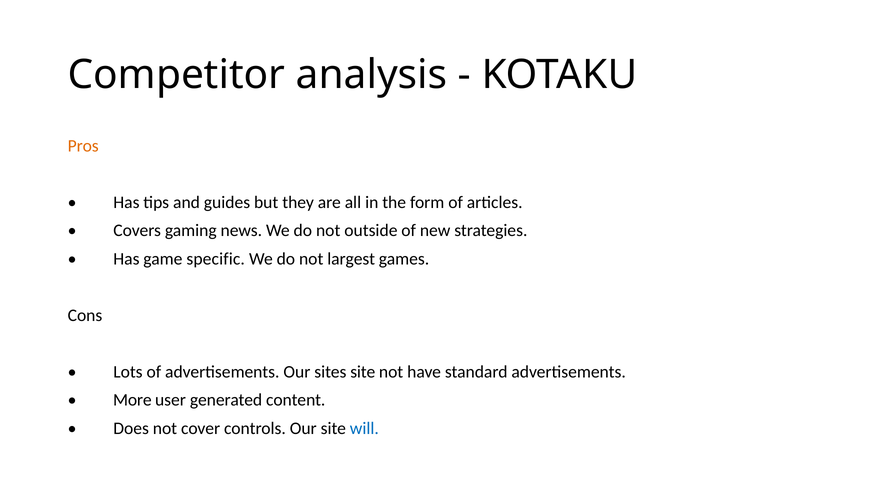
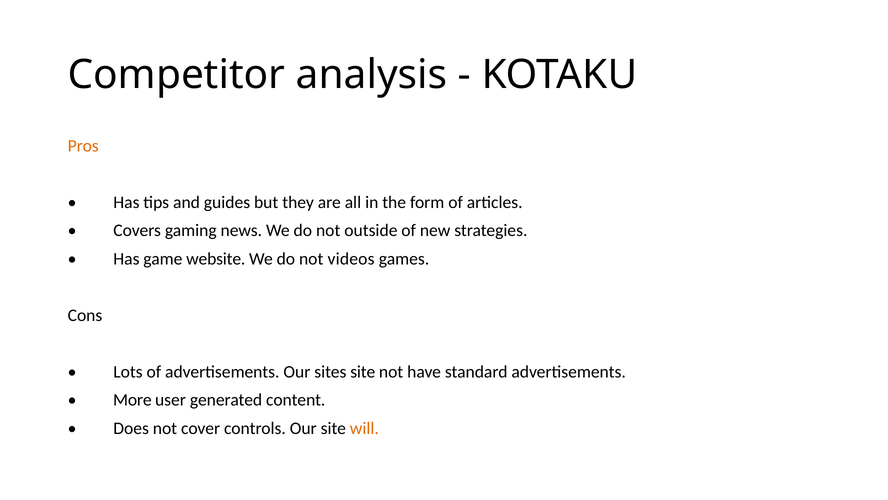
specific: specific -> website (216, 259)
largest: largest -> videos (351, 259)
will colour: blue -> orange (364, 428)
